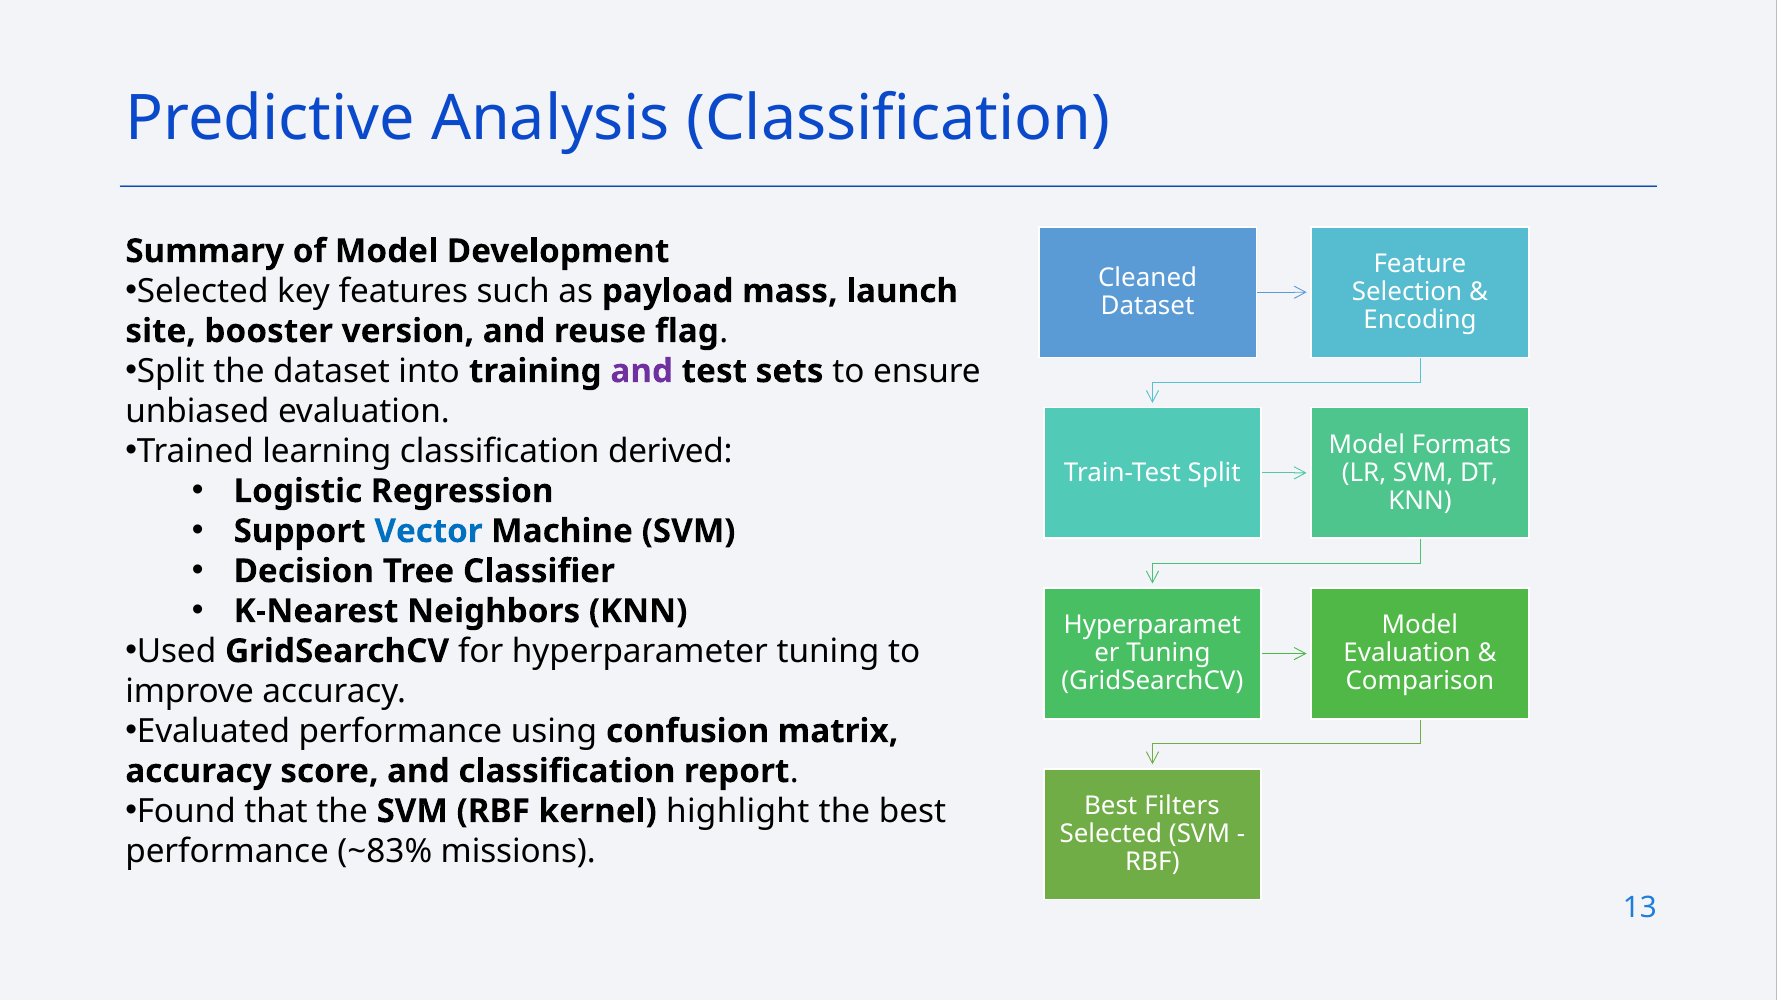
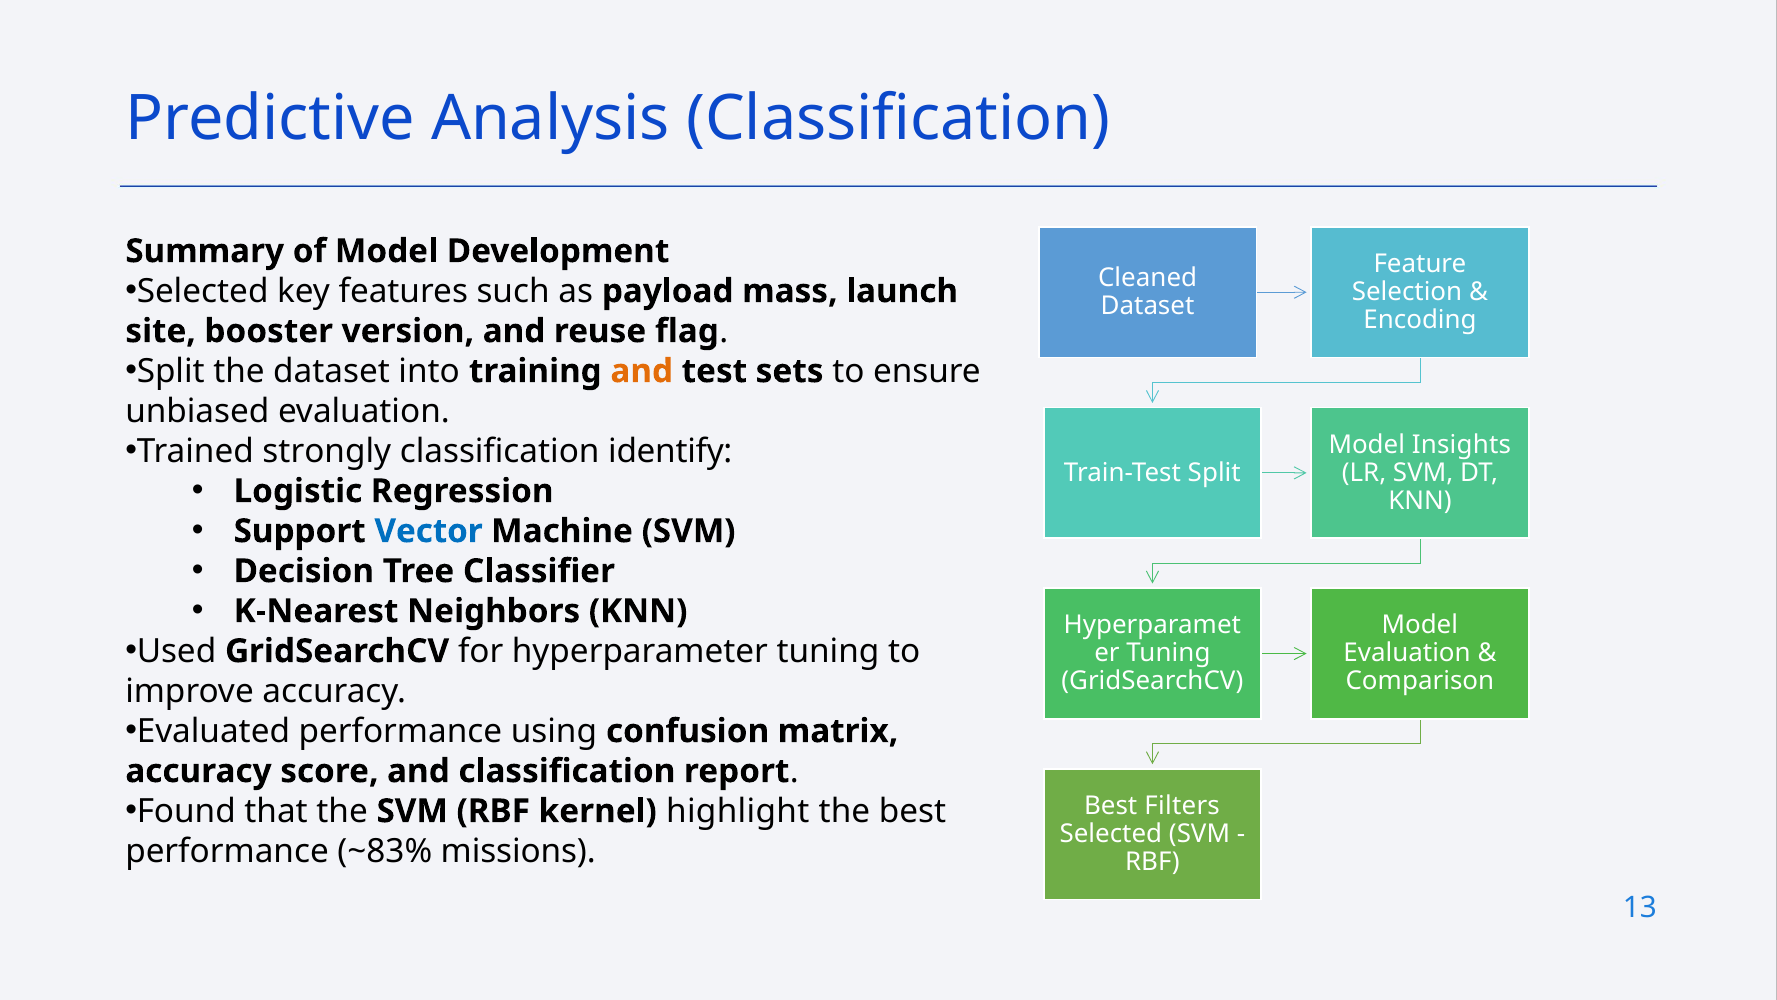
and colour: purple -> orange (642, 371)
learning: learning -> strongly (327, 451)
derived: derived -> identify (670, 451)
Formats: Formats -> Insights (1461, 444)
